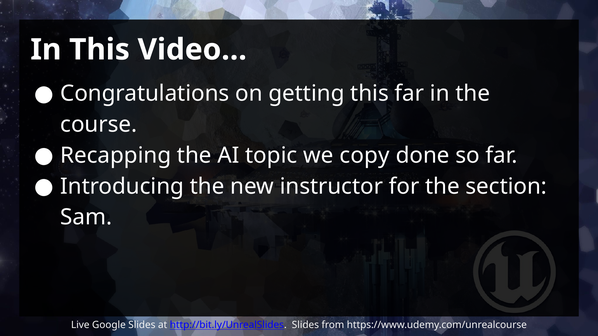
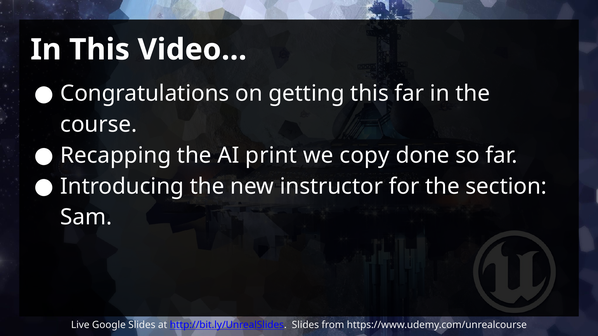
topic: topic -> print (271, 156)
